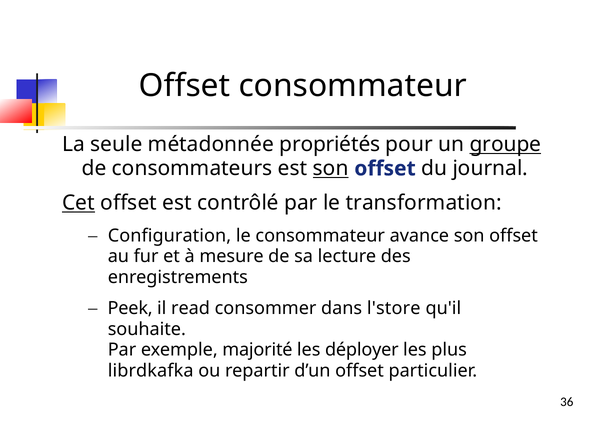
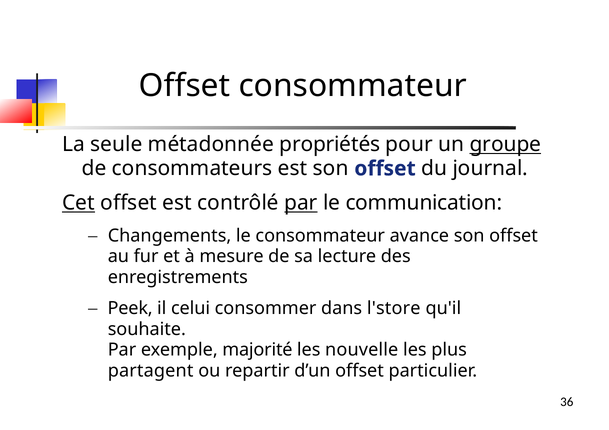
son underline: present -> none (331, 169)
par underline: none -> present (301, 203)
transformation: transformation -> communication (424, 203)
Configuration: Configuration -> Changements (170, 236)
read: read -> celui (191, 309)
déployer: déployer -> nouvelle (362, 350)
librdkafka: librdkafka -> partagent (151, 371)
